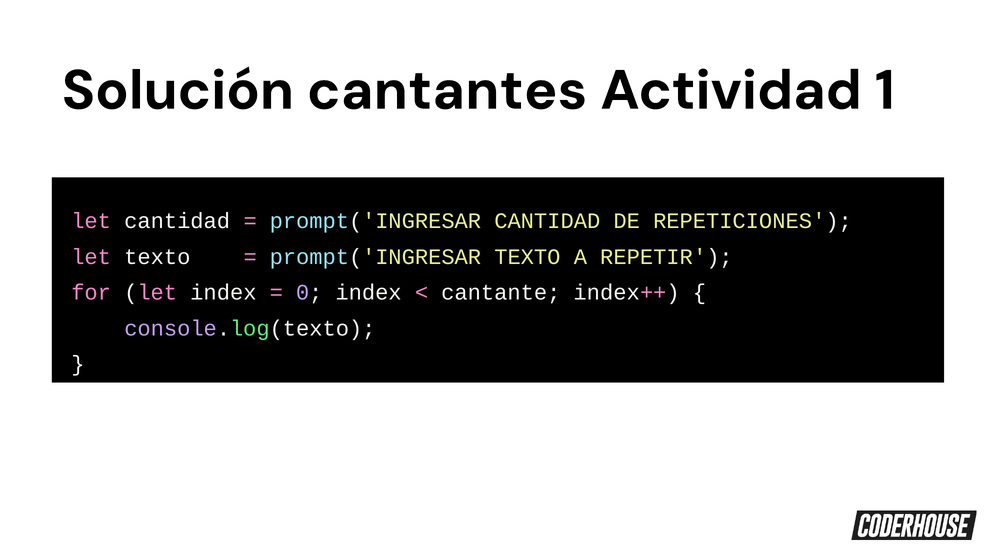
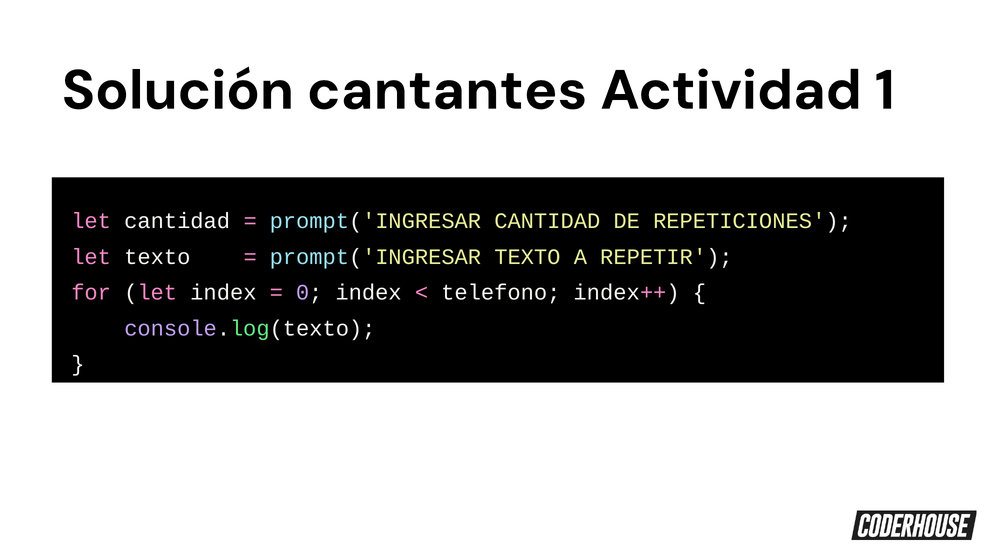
cantante: cantante -> telefono (501, 293)
